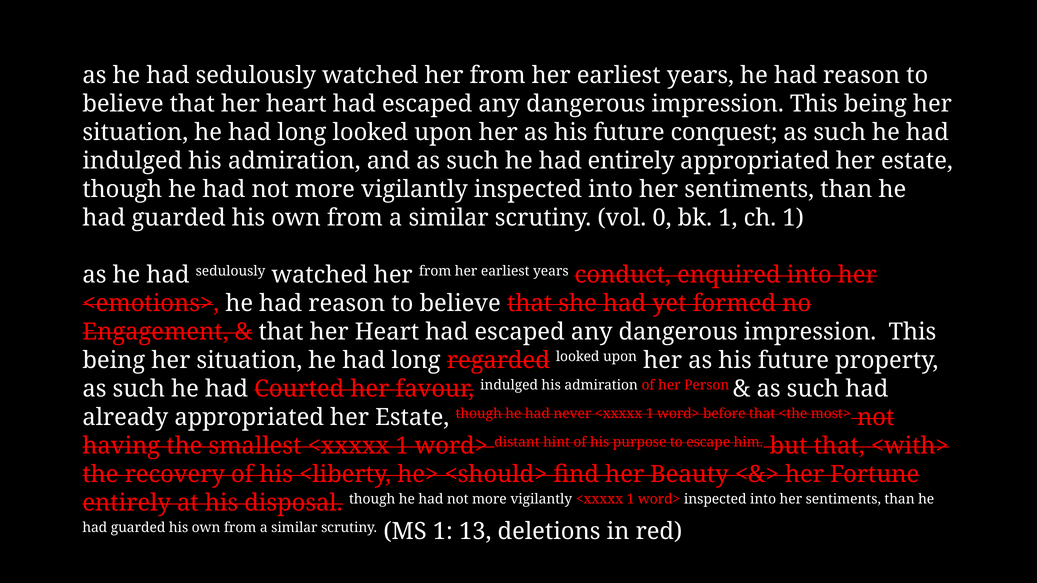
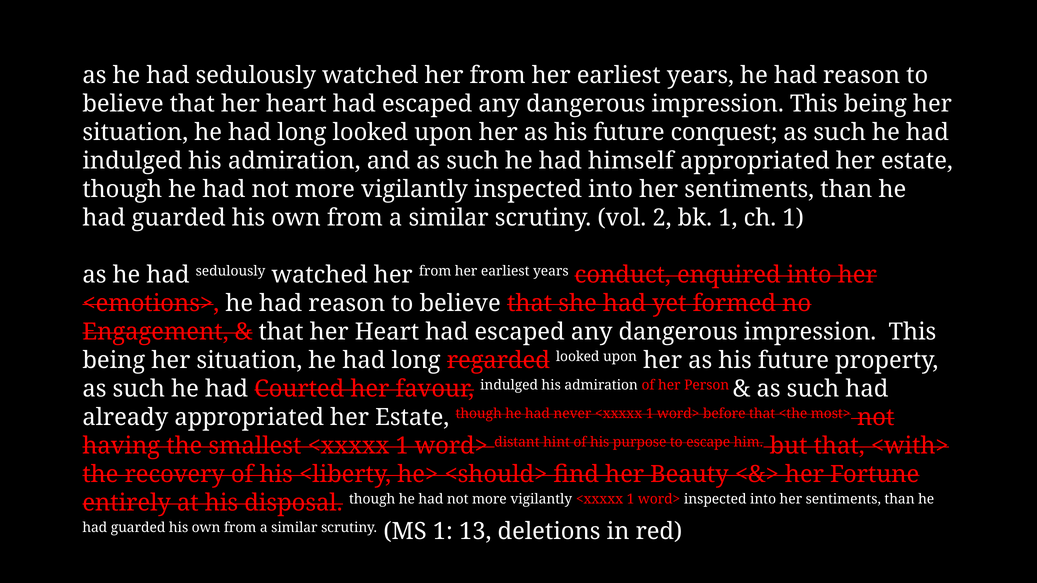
had entirely: entirely -> himself (631, 161)
0: 0 -> 2 (662, 218)
